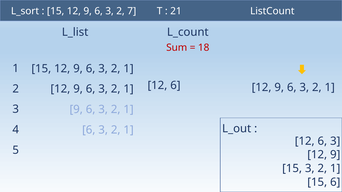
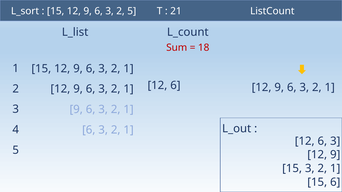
2 7: 7 -> 5 (132, 11)
